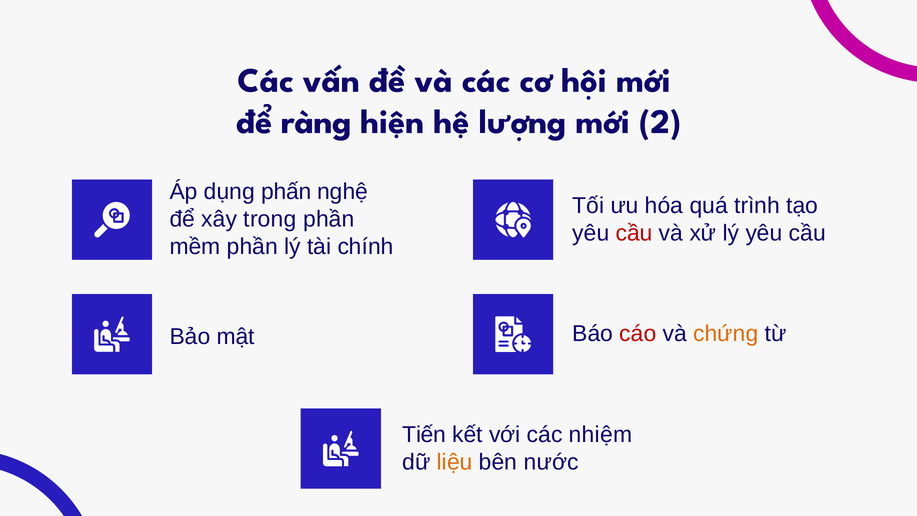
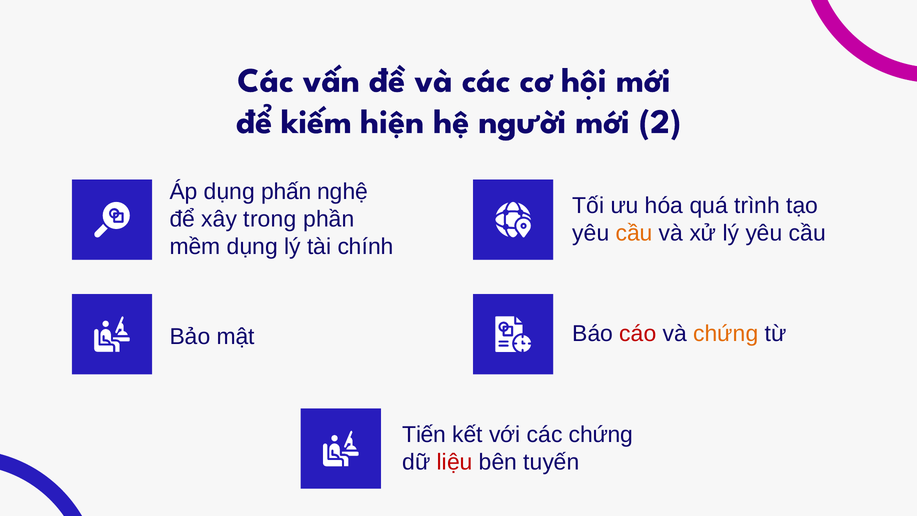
ràng: ràng -> kiếm (316, 122)
lượng: lượng -> người (522, 122)
cầu colour: red -> orange (634, 233)
mềm phần: phần -> dụng (252, 247)
các nhiệm: nhiệm -> chứng (601, 435)
liệu colour: orange -> red (455, 462)
nước: nước -> tuyến (551, 462)
